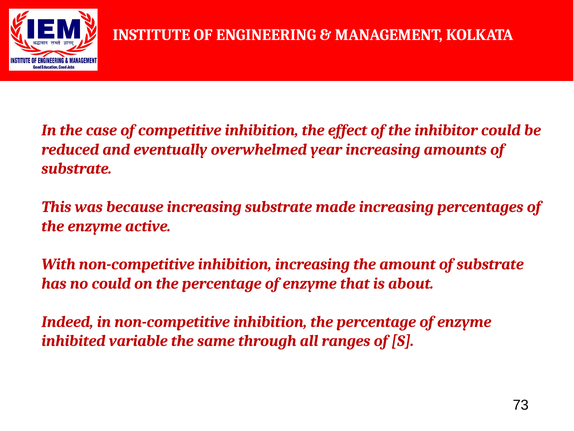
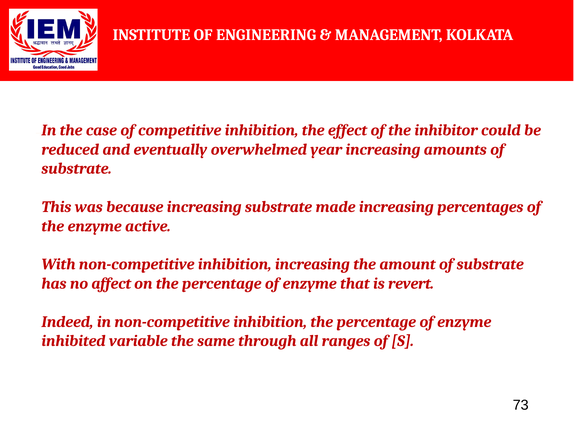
no could: could -> affect (111, 283)
about: about -> revert (411, 283)
